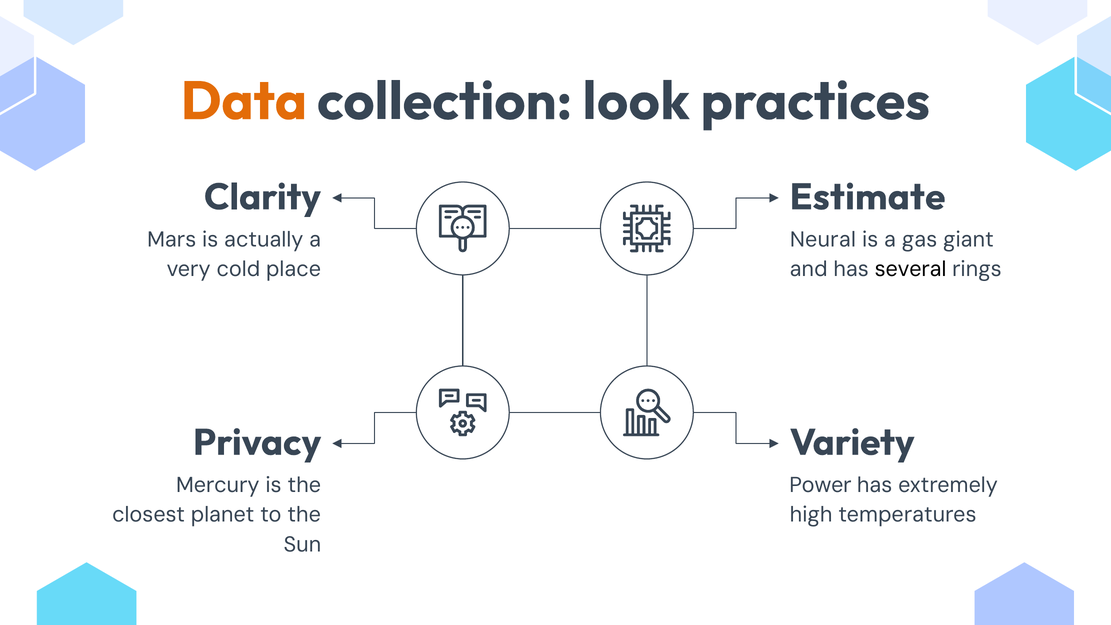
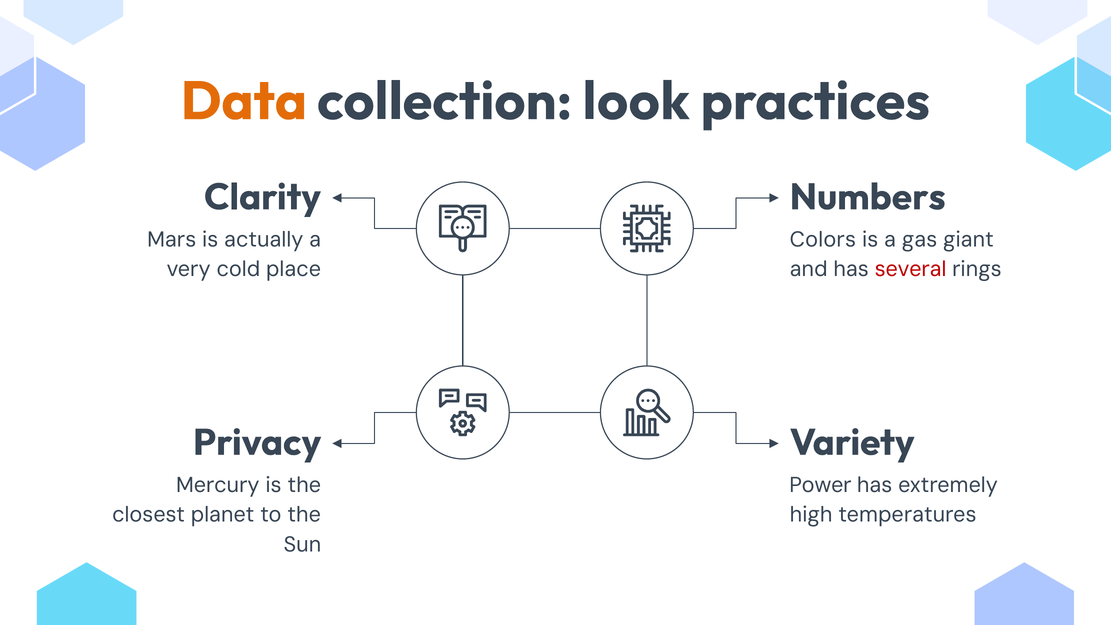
Estimate: Estimate -> Numbers (868, 197)
Neural: Neural -> Colors (823, 239)
several colour: black -> red (911, 269)
